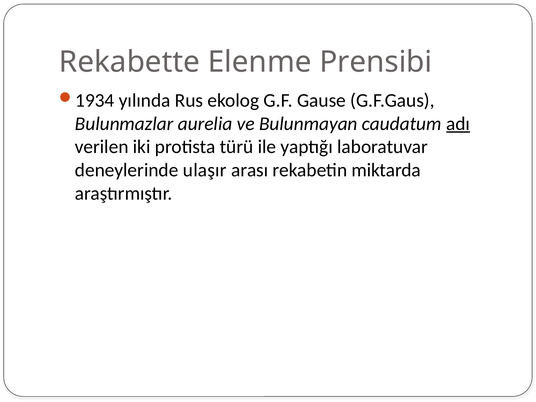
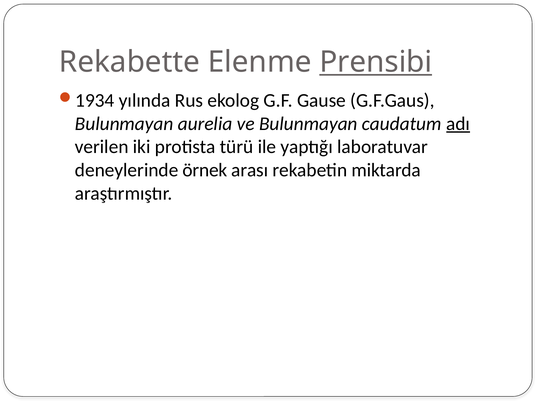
Prensibi underline: none -> present (376, 62)
Bulunmazlar: Bulunmazlar -> Bulunmayan (124, 124)
ulaşır: ulaşır -> örnek (205, 170)
